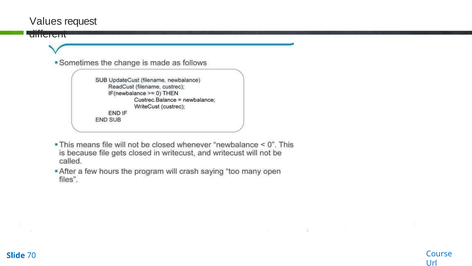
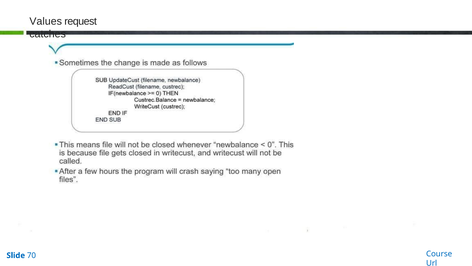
different: different -> catches (48, 34)
